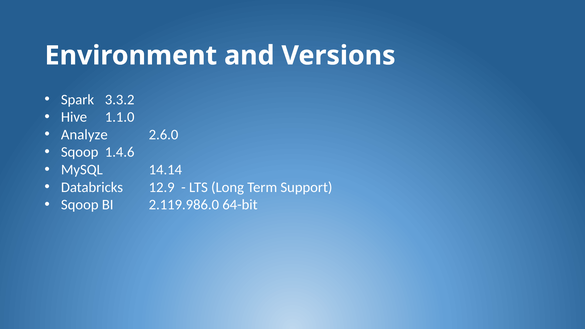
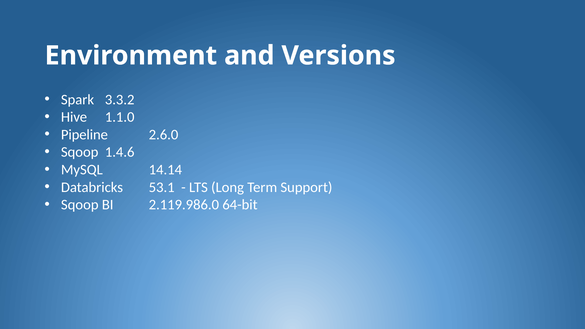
Analyze: Analyze -> Pipeline (84, 135)
12.9: 12.9 -> 53.1 (162, 187)
